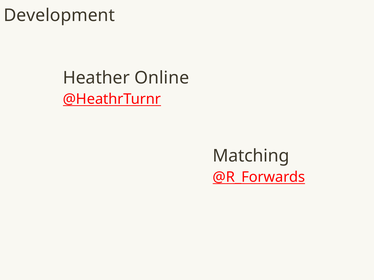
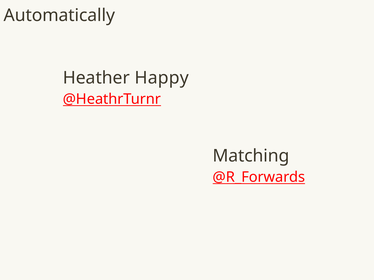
Development: Development -> Automatically (59, 15)
Online: Online -> Happy (162, 78)
